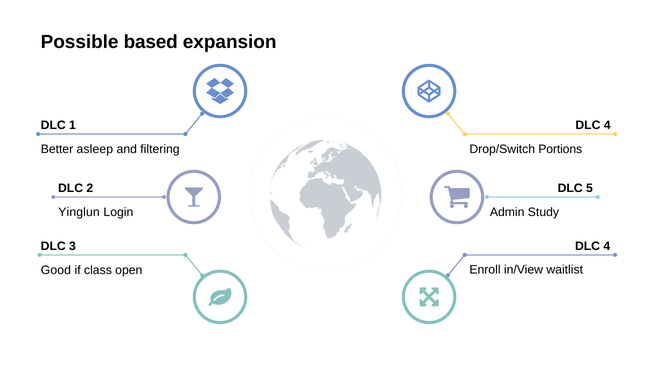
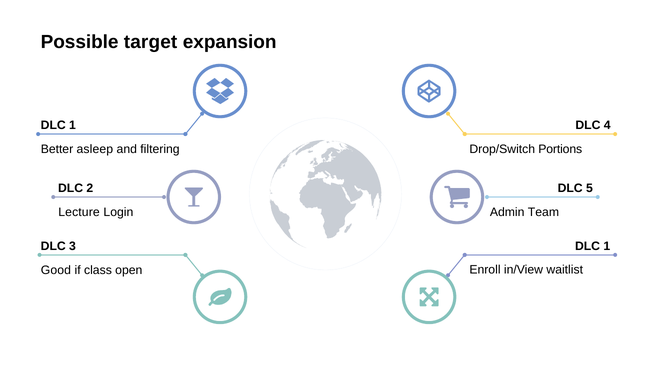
based: based -> target (151, 42)
Yinglun: Yinglun -> Lecture (79, 212)
Study: Study -> Team (543, 212)
4: 4 -> 1 (607, 246)
